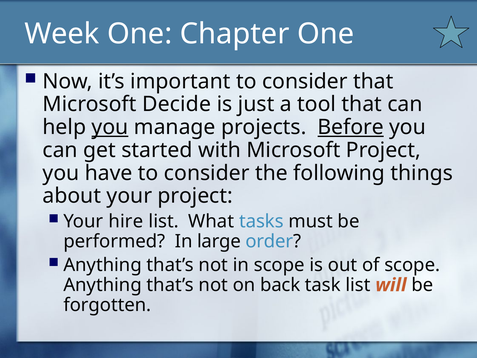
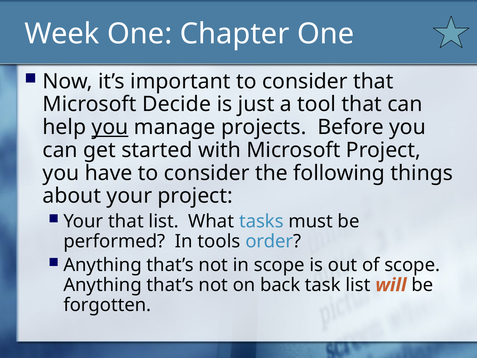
Before underline: present -> none (351, 127)
Your hire: hire -> that (126, 221)
large: large -> tools (219, 241)
